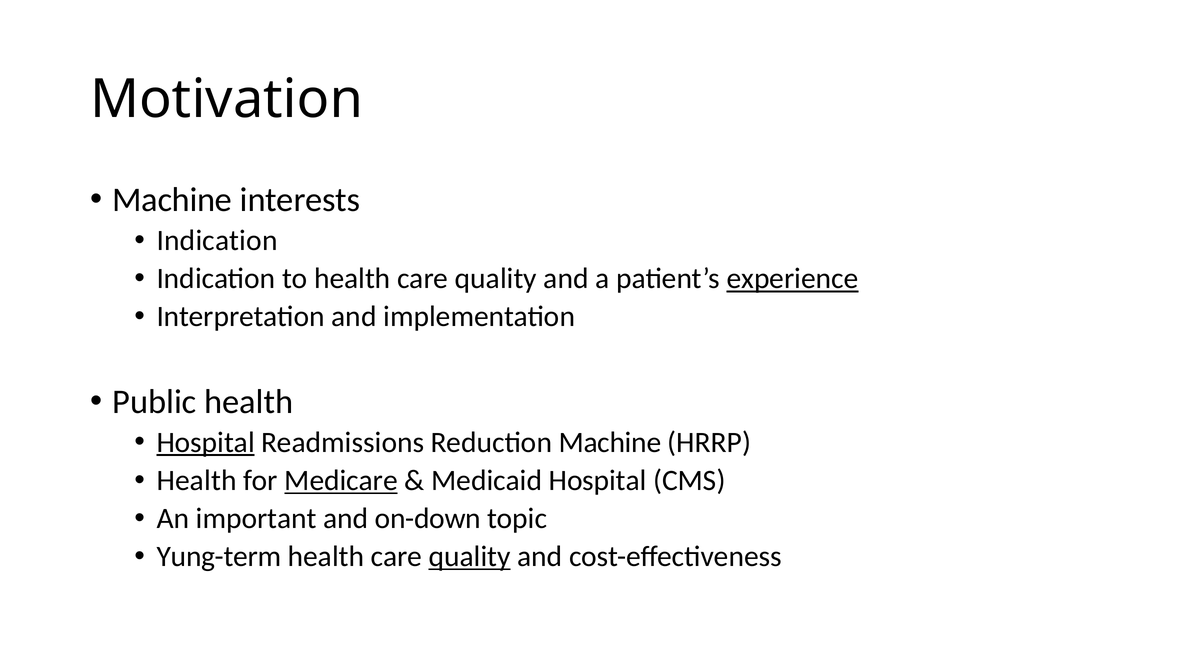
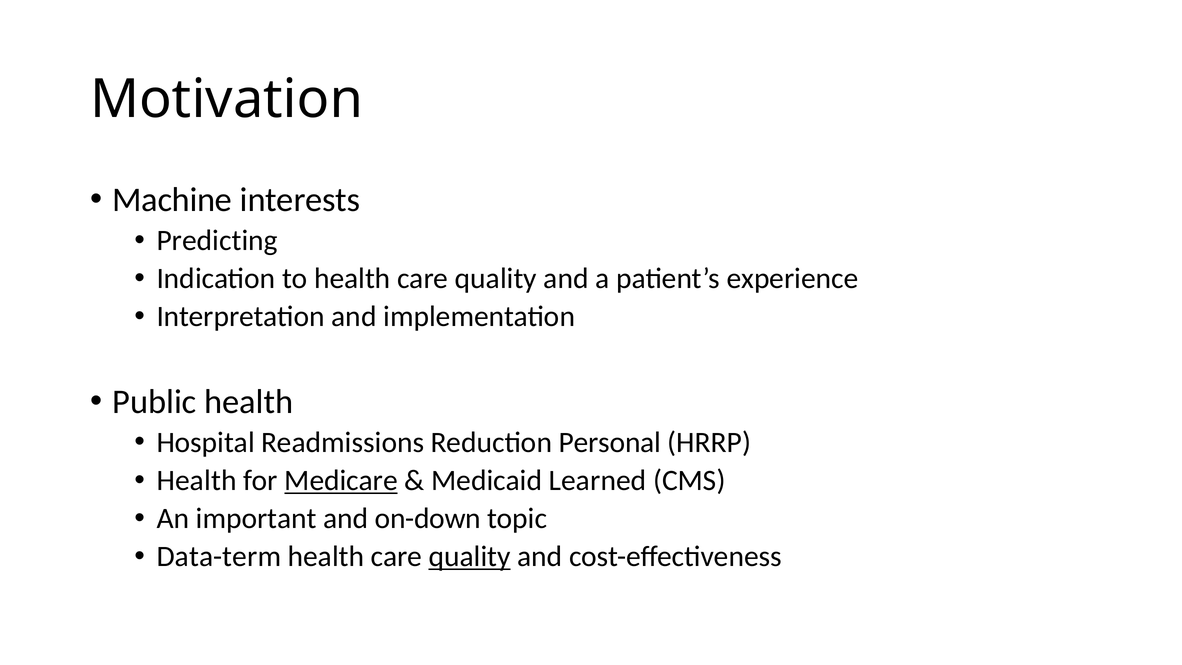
Indication: Indication -> Predicting (217, 241)
experience underline: present -> none (792, 279)
Hospital underline: present -> none (206, 442)
Reduction Machine: Machine -> Personal (610, 442)
Medicaid Hospital: Hospital -> Learned (598, 480)
Yung-term: Yung-term -> Data-term (219, 556)
